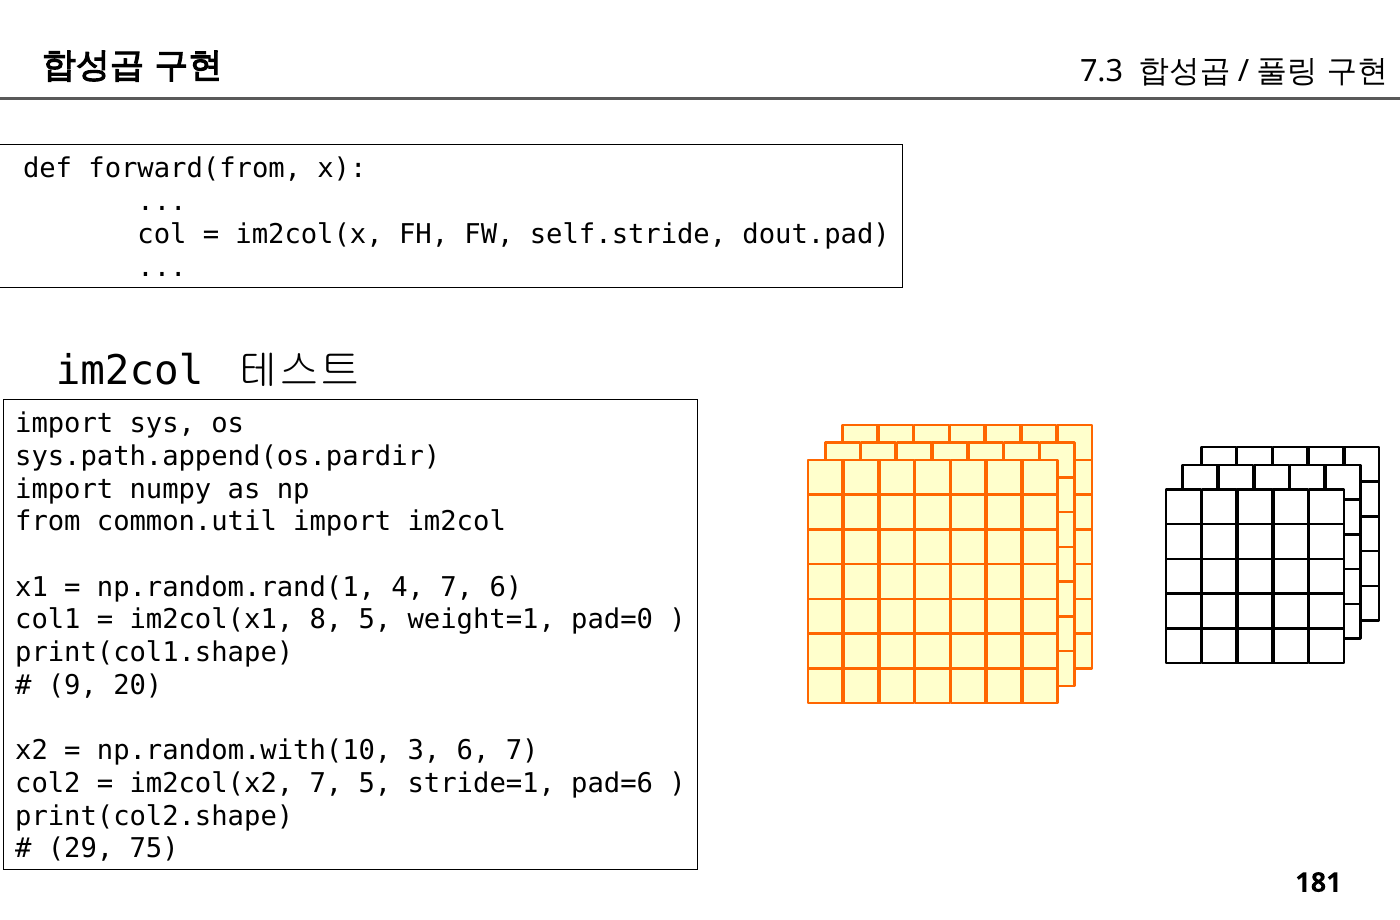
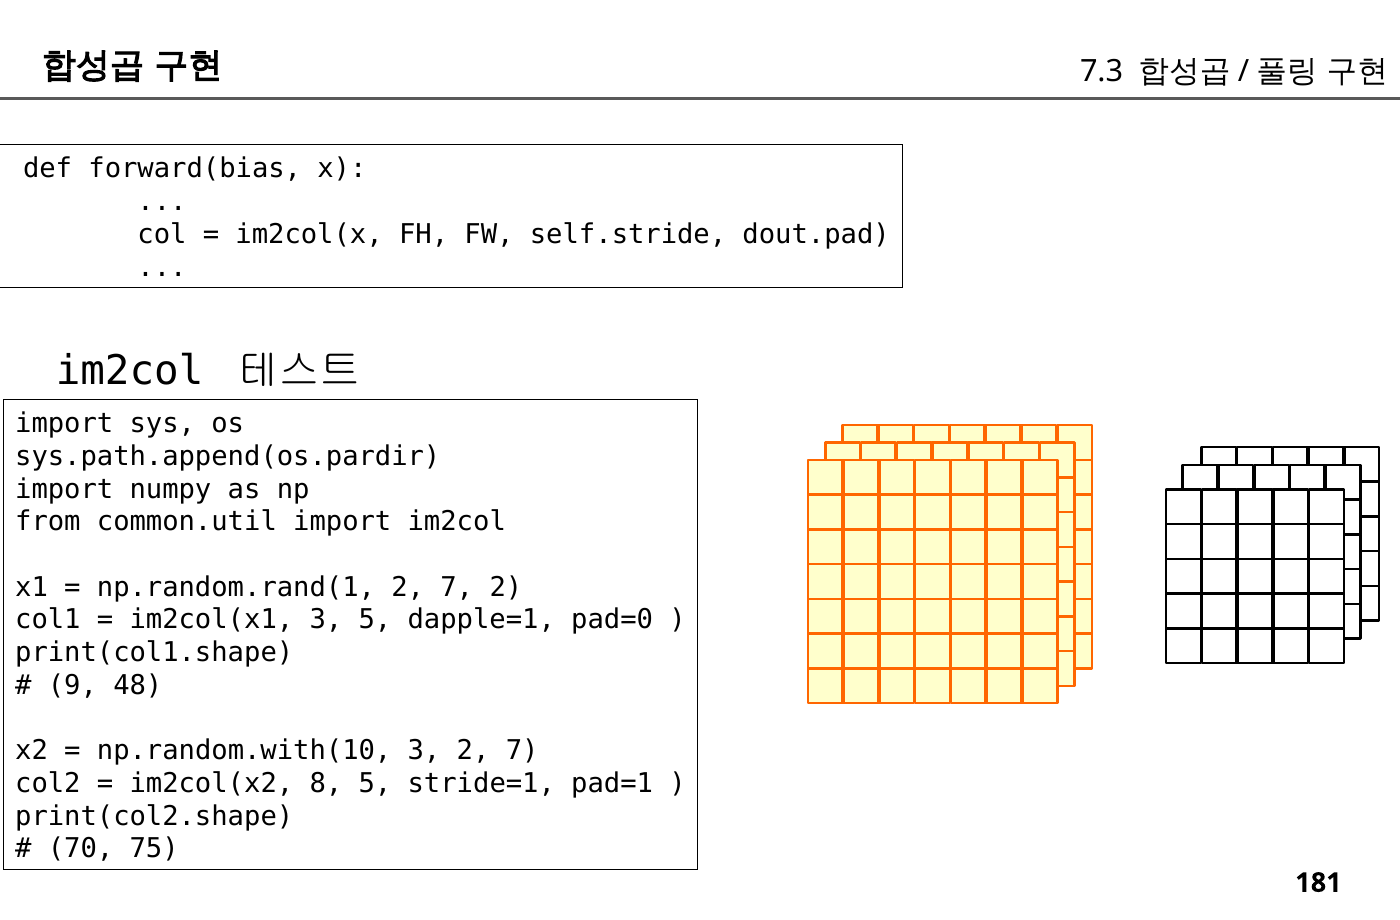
forward(from: forward(from -> forward(bias (195, 169)
np.random.rand(1 4: 4 -> 2 (408, 587)
7 6: 6 -> 2 (506, 587)
im2col(x1 8: 8 -> 3 (326, 620)
weight=1: weight=1 -> dapple=1 (481, 620)
20: 20 -> 48 (138, 685)
3 6: 6 -> 2 (473, 750)
im2col(x2 7: 7 -> 8 (326, 783)
pad=6: pad=6 -> pad=1 (612, 783)
29: 29 -> 70 (81, 848)
